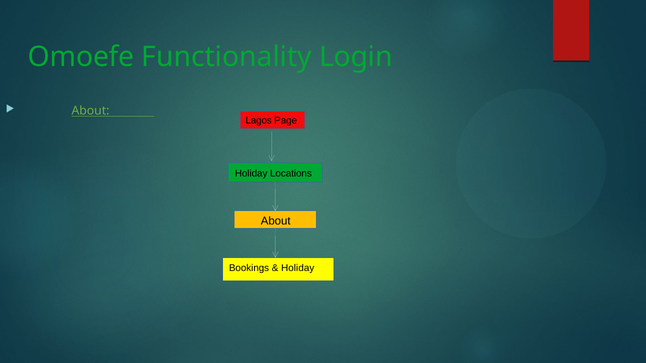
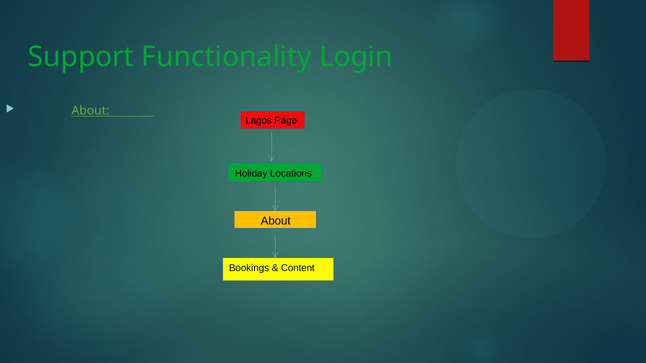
Omoefe: Omoefe -> Support (81, 57)
Holiday: Holiday -> Content (298, 268)
